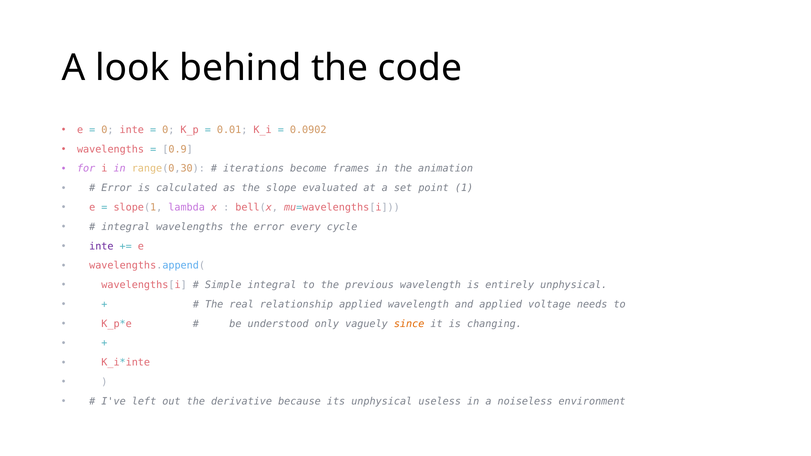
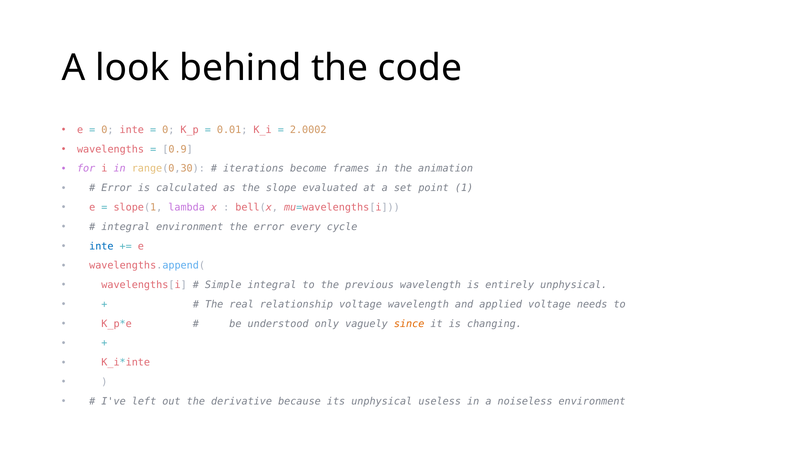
0.0902: 0.0902 -> 2.0002 (308, 130)
integral wavelengths: wavelengths -> environment (190, 227)
inte colour: purple -> blue (101, 246)
relationship applied: applied -> voltage (360, 304)
